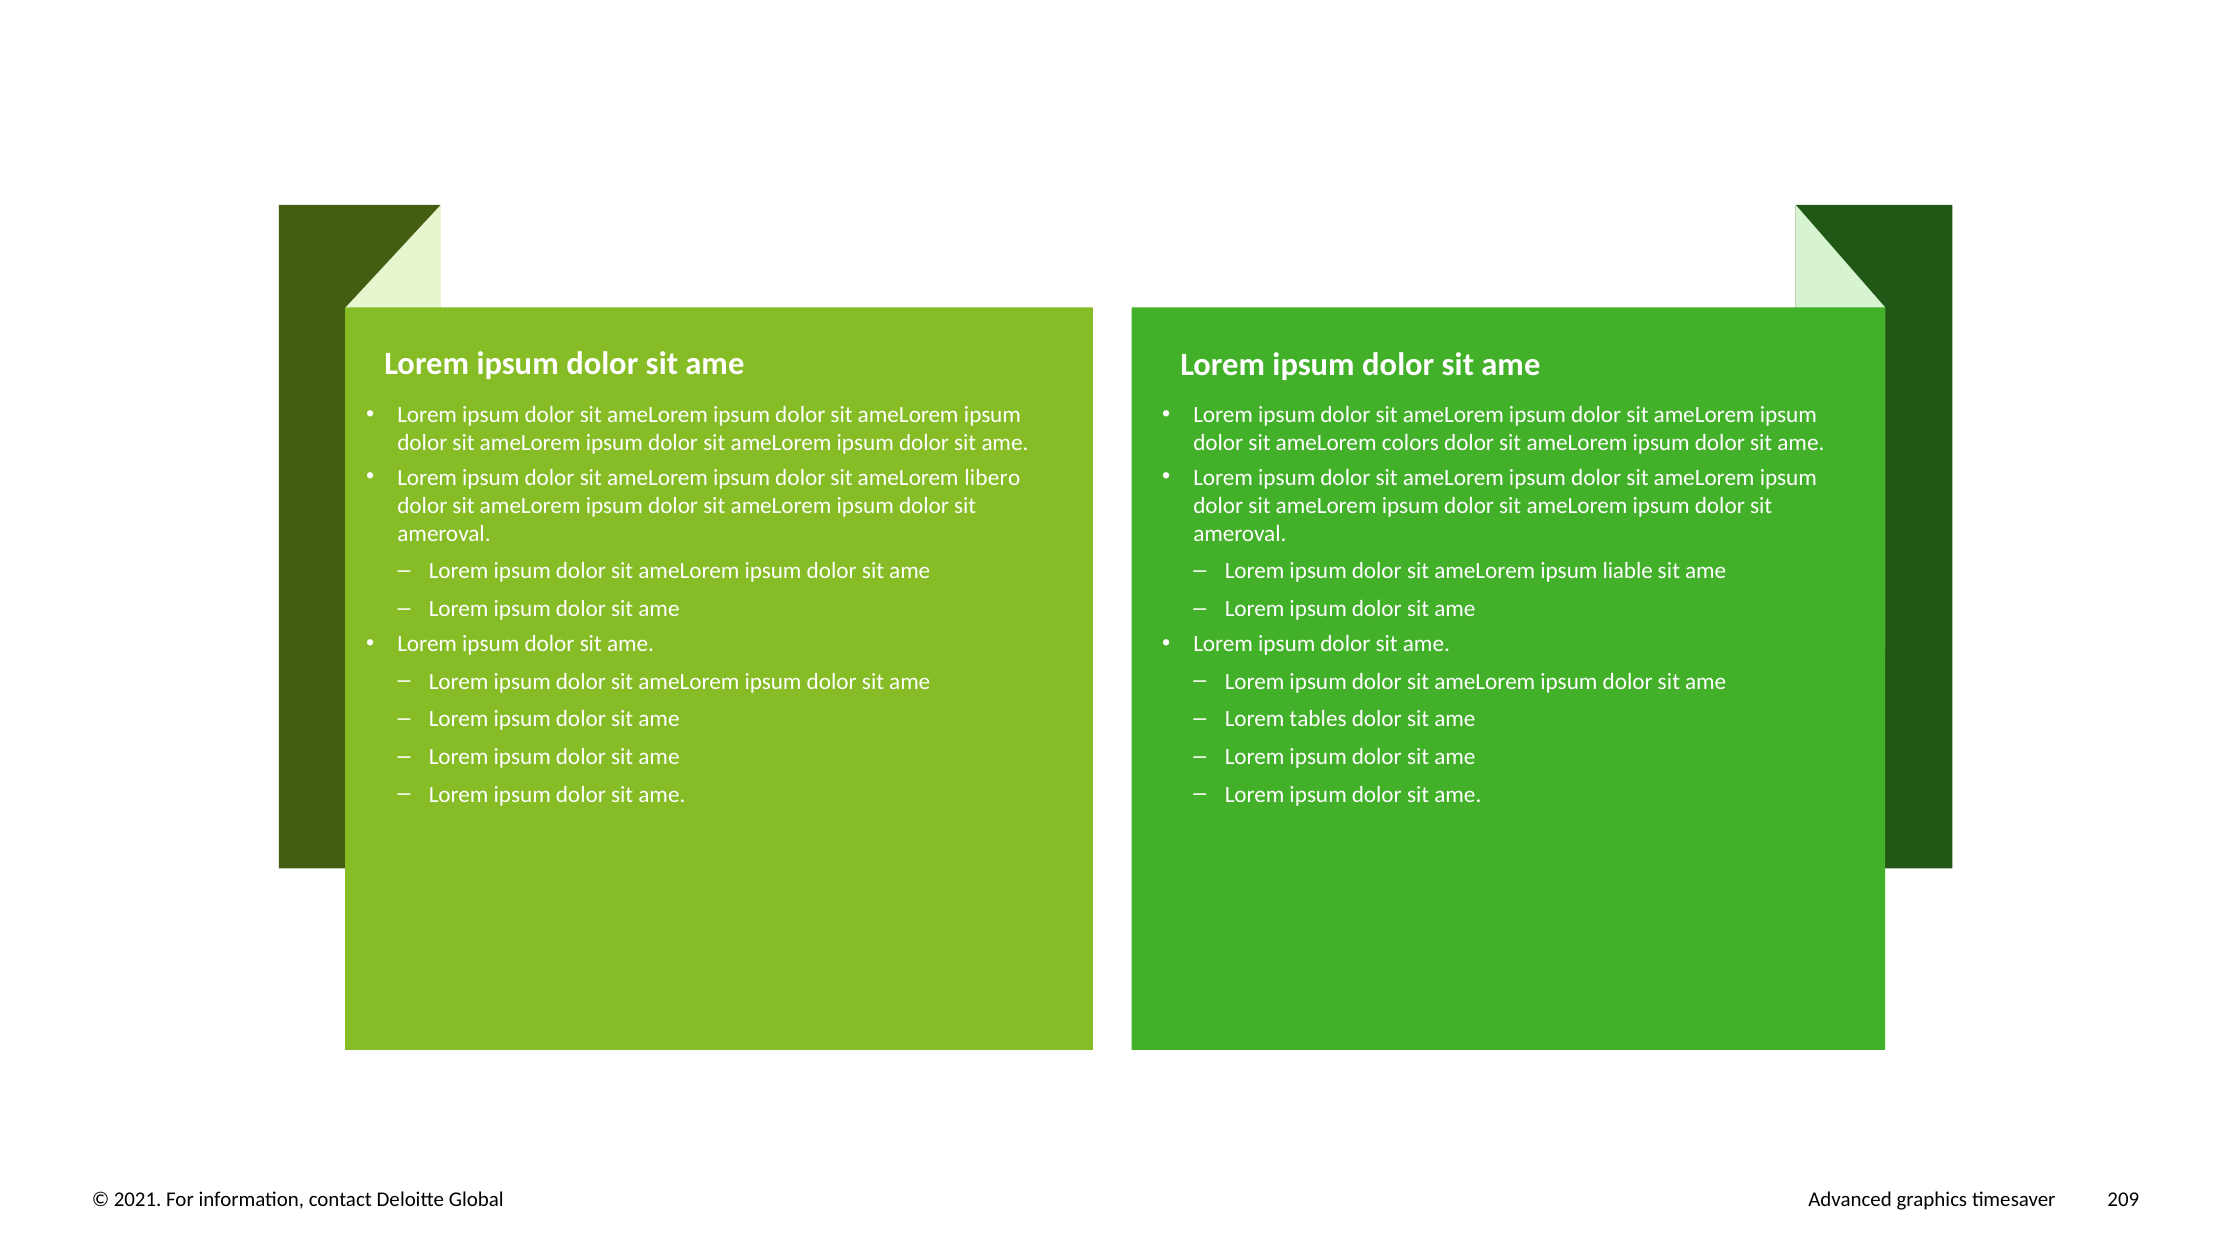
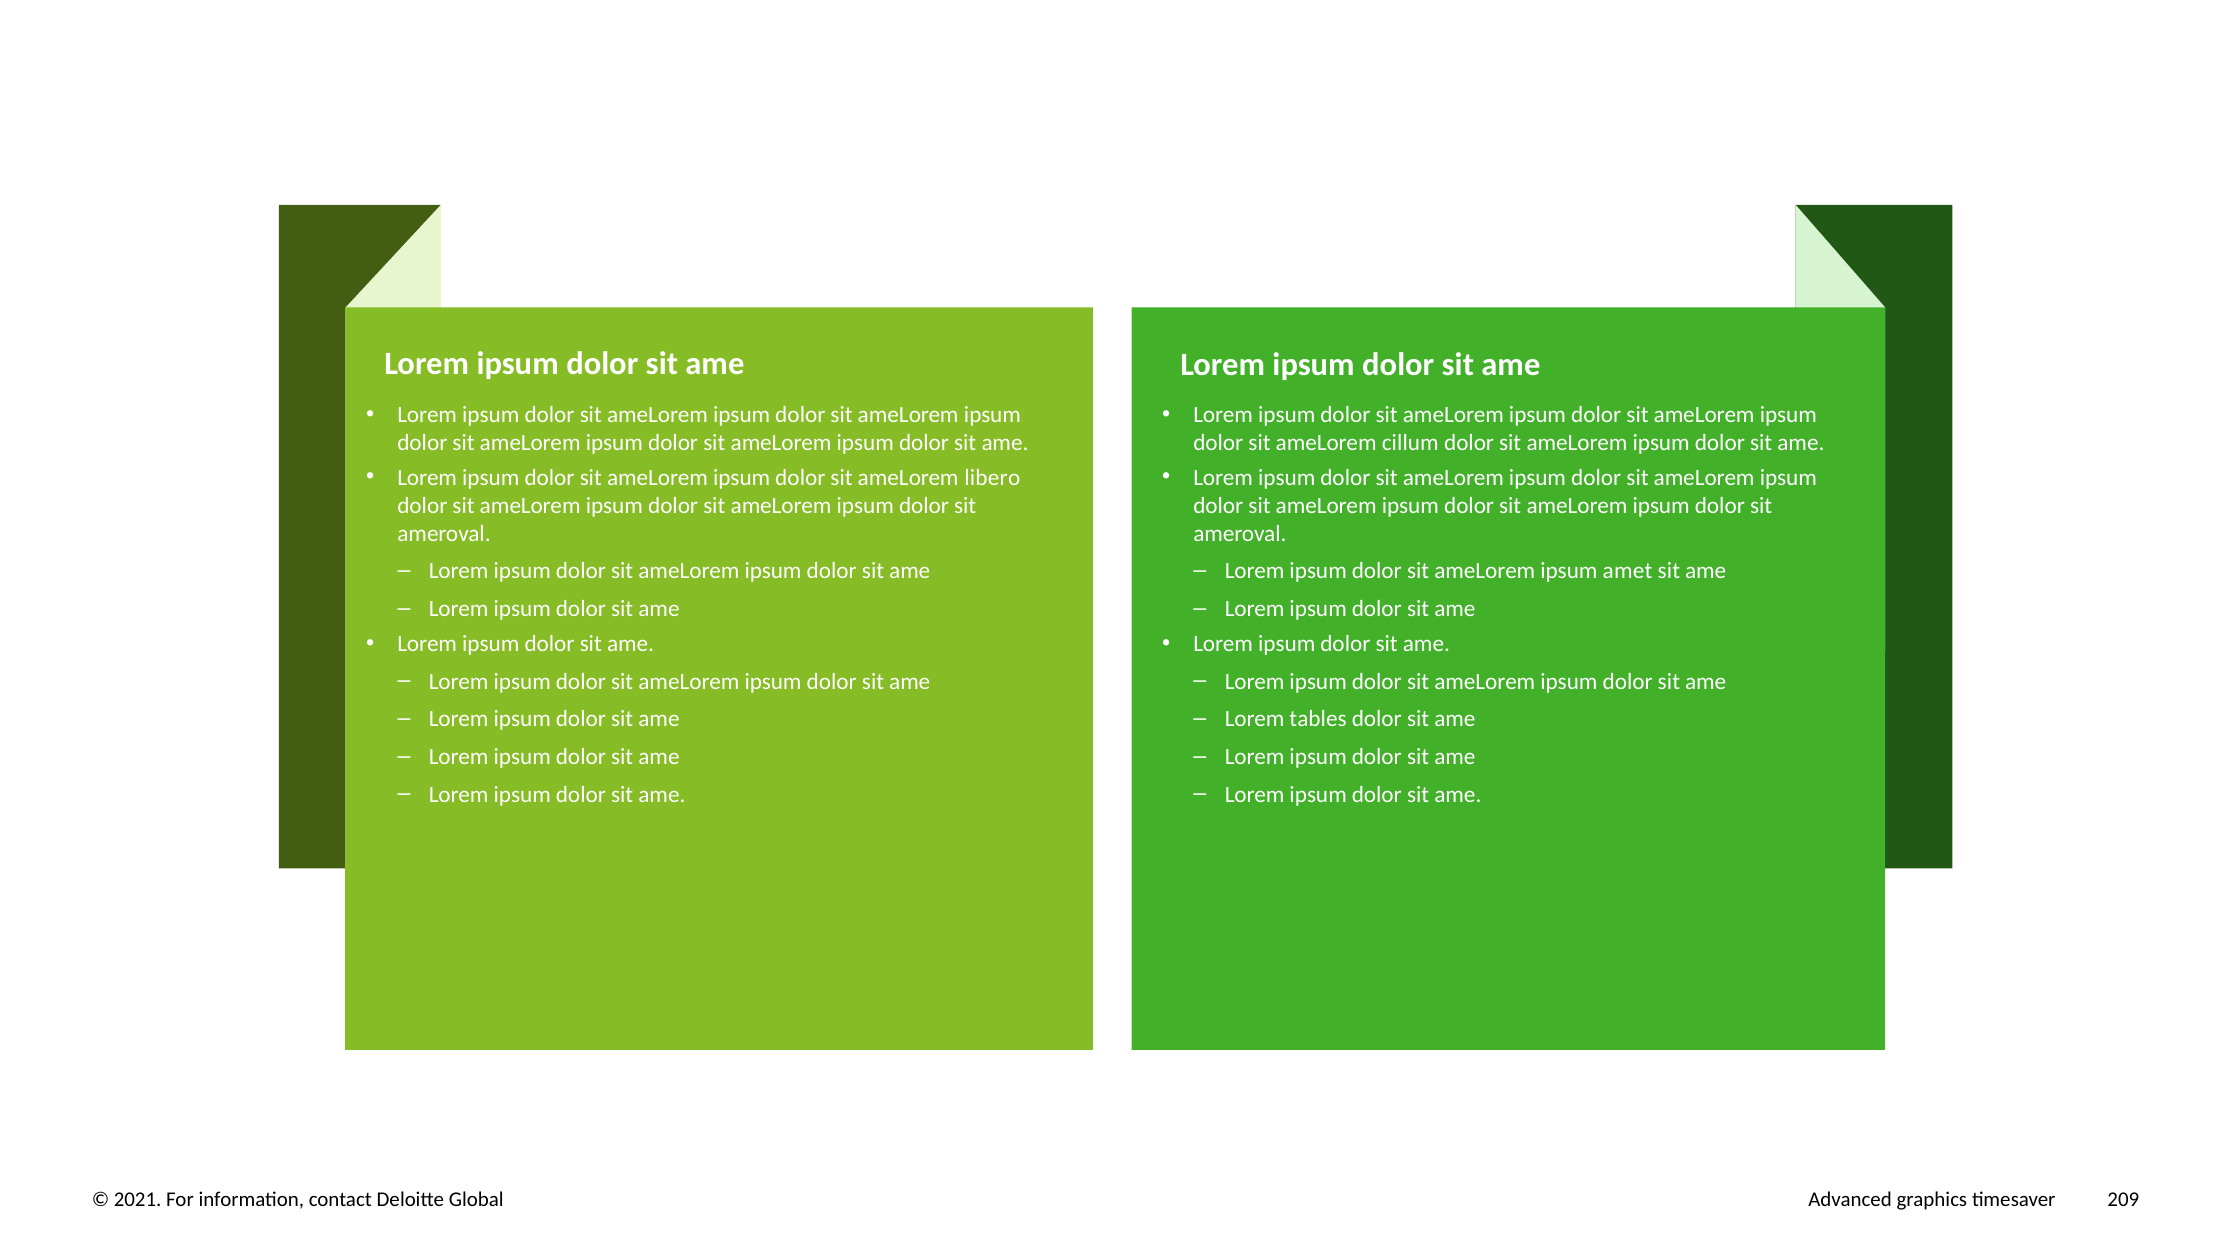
colors: colors -> cillum (1410, 443)
liable: liable -> amet (1628, 571)
